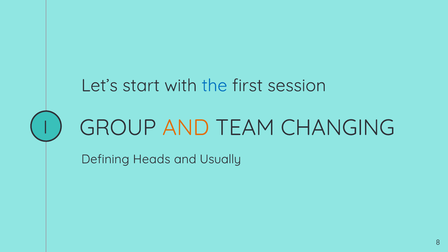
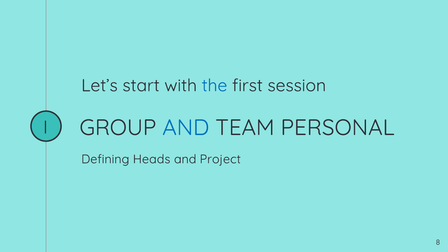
AND colour: orange -> blue (186, 128)
CHANGING: CHANGING -> PERSONAL (338, 128)
Usually: Usually -> Project (220, 159)
